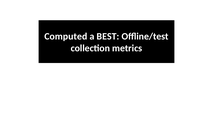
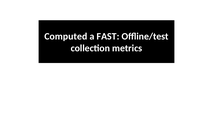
BEST: BEST -> FAST (108, 36)
